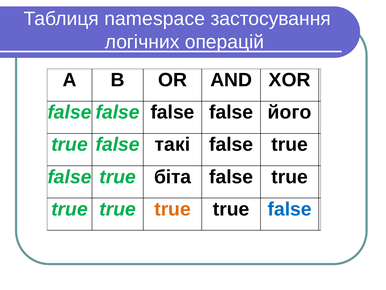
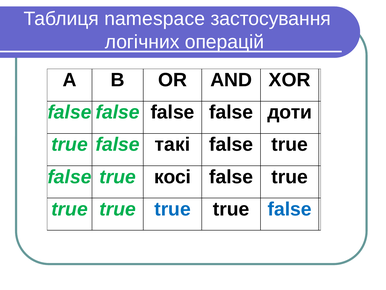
його: його -> доти (290, 112)
біта: біта -> косі (173, 177)
true colour: orange -> blue (173, 209)
